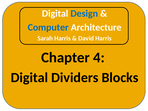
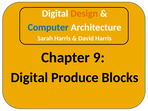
Design colour: blue -> orange (84, 14)
4: 4 -> 9 (99, 58)
Dividers: Dividers -> Produce (75, 78)
